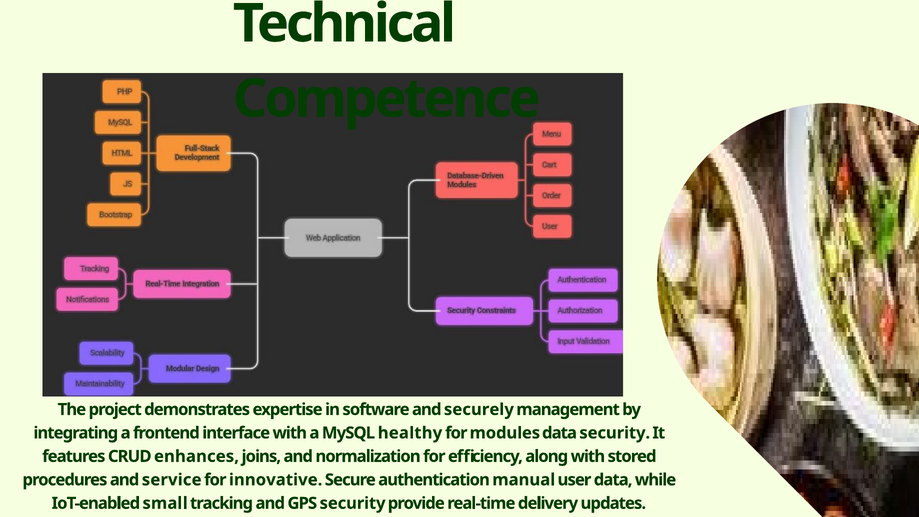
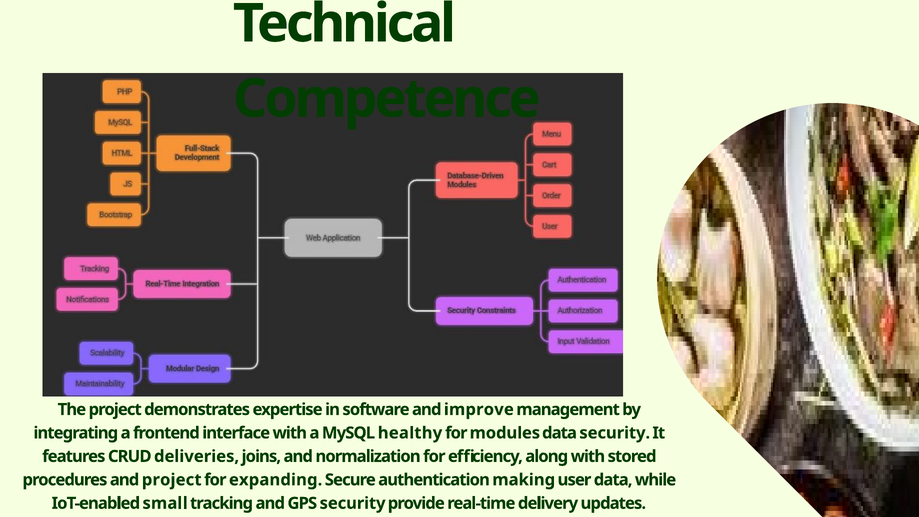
securely: securely -> improve (479, 409)
enhances: enhances -> deliveries (197, 456)
and service: service -> project (172, 480)
innovative: innovative -> expanding (276, 480)
manual: manual -> making (524, 480)
